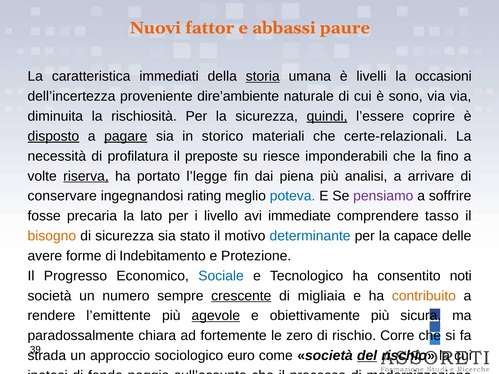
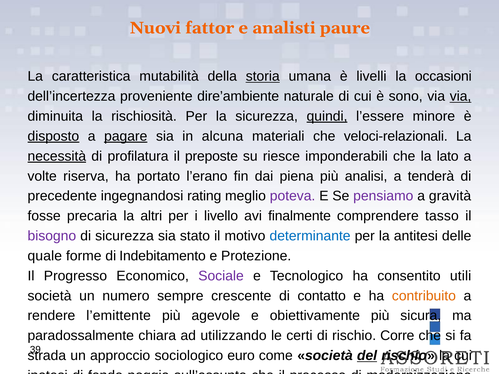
abbassi: abbassi -> analisti (284, 28)
immediati: immediati -> mutabilità (169, 76)
via underline: none -> present (461, 96)
coprire: coprire -> minore (434, 116)
storico: storico -> alcuna (223, 136)
certe-relazionali: certe-relazionali -> veloci-relazionali (396, 136)
necessità underline: none -> present (57, 156)
fino: fino -> lato (448, 156)
riserva underline: present -> none (86, 176)
l’legge: l’legge -> l’erano (207, 176)
arrivare: arrivare -> tenderà (431, 176)
conservare: conservare -> precedente (62, 196)
poteva colour: blue -> purple (293, 196)
soffrire: soffrire -> gravità (450, 196)
lato: lato -> altri (151, 216)
immediate: immediate -> finalmente (300, 216)
bisogno colour: orange -> purple (52, 236)
capace: capace -> antitesi (416, 236)
avere: avere -> quale (45, 256)
Sociale colour: blue -> purple (221, 276)
noti: noti -> utili (461, 276)
crescente underline: present -> none (241, 296)
migliaia: migliaia -> contatto (322, 296)
agevole underline: present -> none (216, 316)
fortemente: fortemente -> utilizzando (234, 336)
zero: zero -> certi (299, 336)
